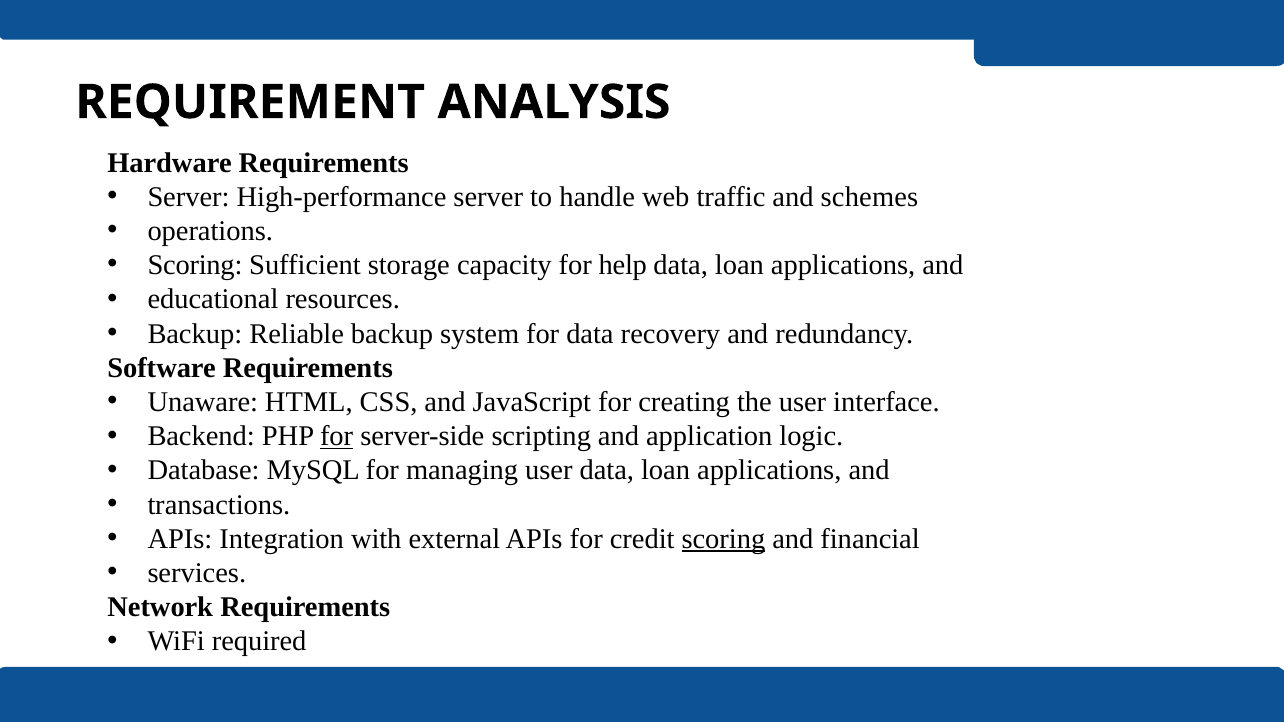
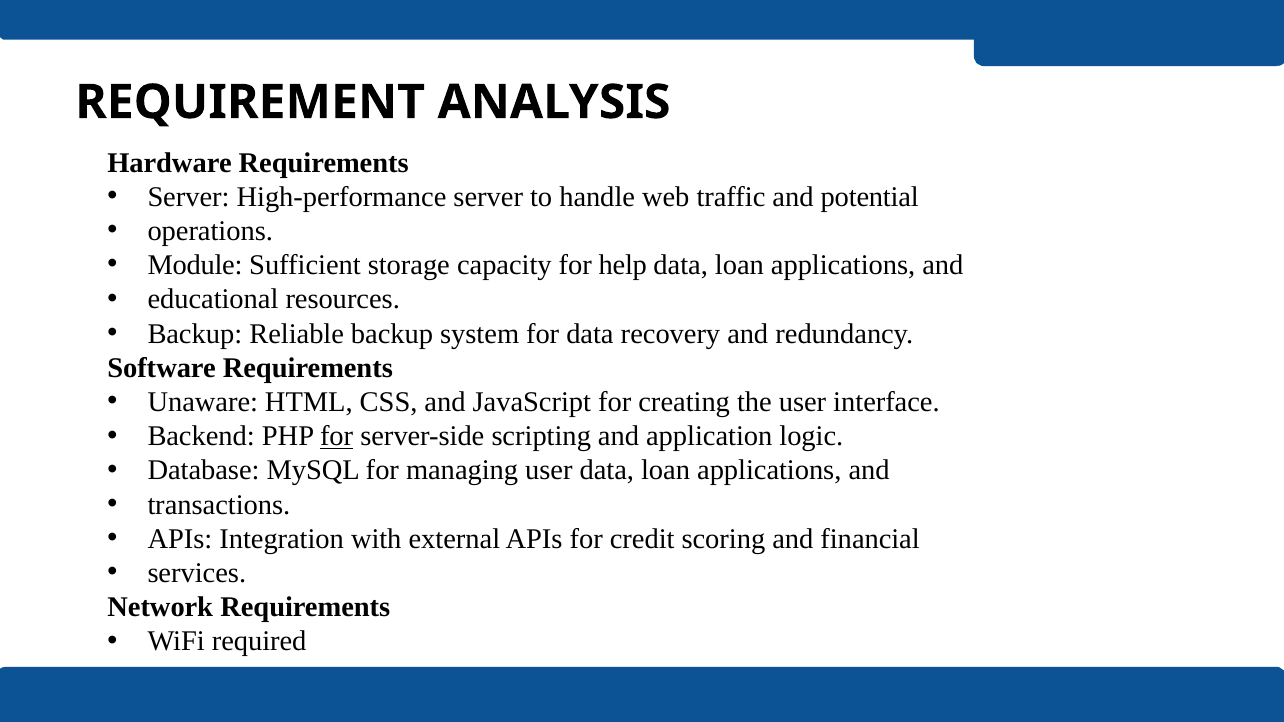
schemes: schemes -> potential (870, 197)
Scoring: Scoring -> Module (195, 265)
scoring underline: present -> none (723, 539)
